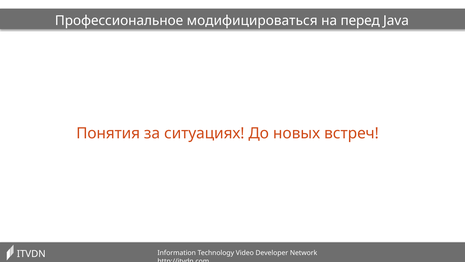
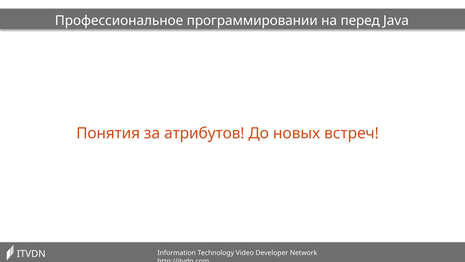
модифицироваться: модифицироваться -> программировании (252, 21)
ситуациях: ситуациях -> атрибутов (204, 133)
